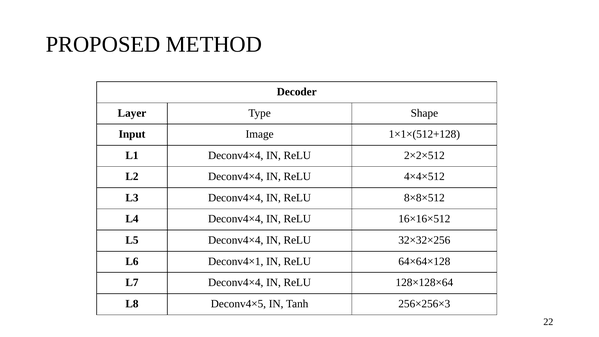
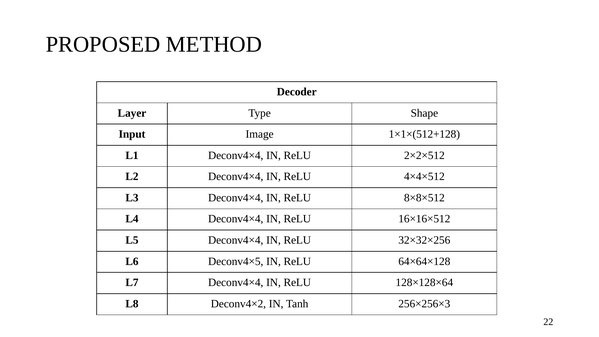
Deconv4×1: Deconv4×1 -> Deconv4×5 (236, 261)
Deconv4×5: Deconv4×5 -> Deconv4×2 (238, 304)
